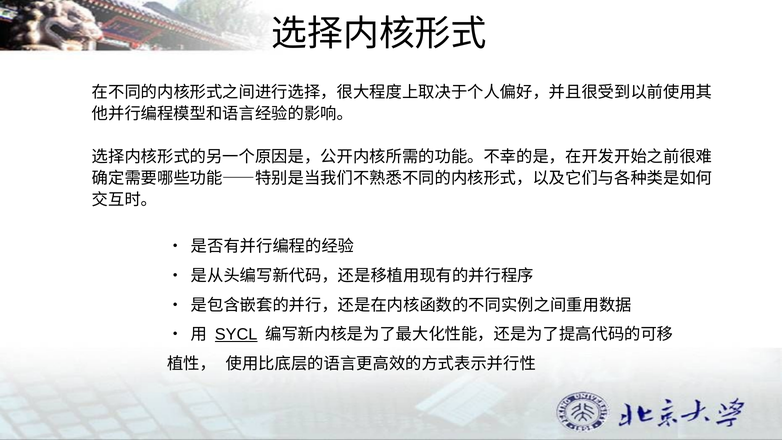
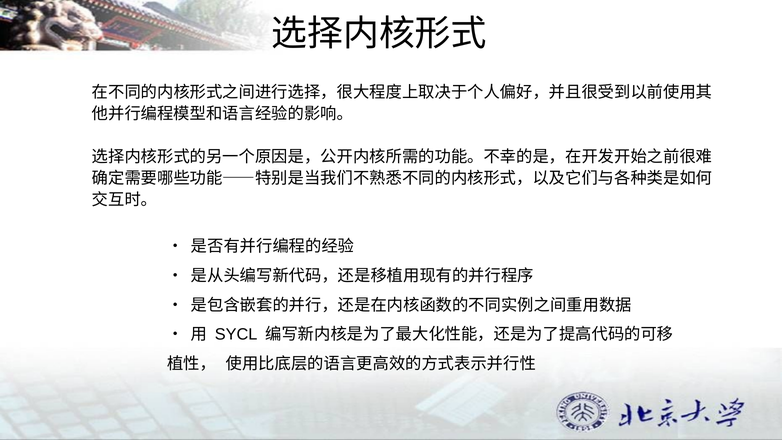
SYCL underline: present -> none (236, 334)
